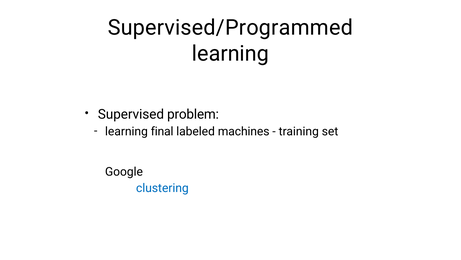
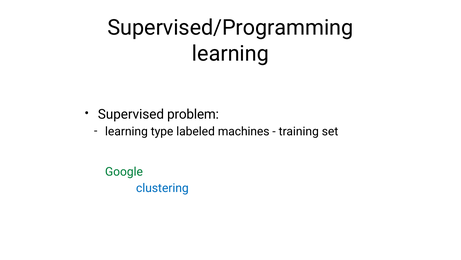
Supervised/Programmed: Supervised/Programmed -> Supervised/Programming (230, 28)
final: final -> type (162, 131)
Google colour: black -> green (124, 171)
